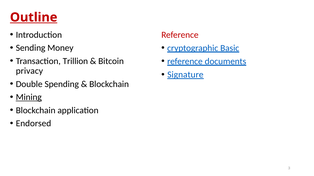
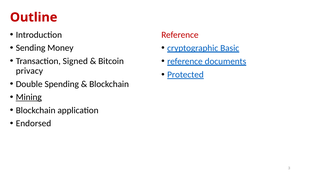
Outline underline: present -> none (34, 17)
Trillion: Trillion -> Signed (75, 61)
Signature: Signature -> Protected (185, 75)
